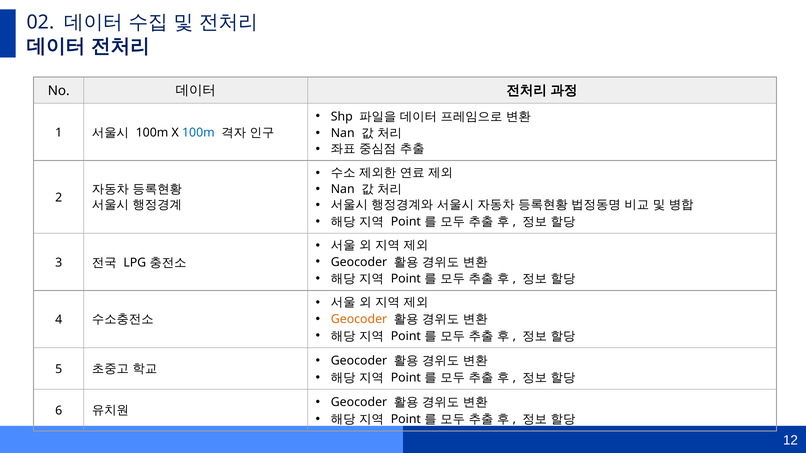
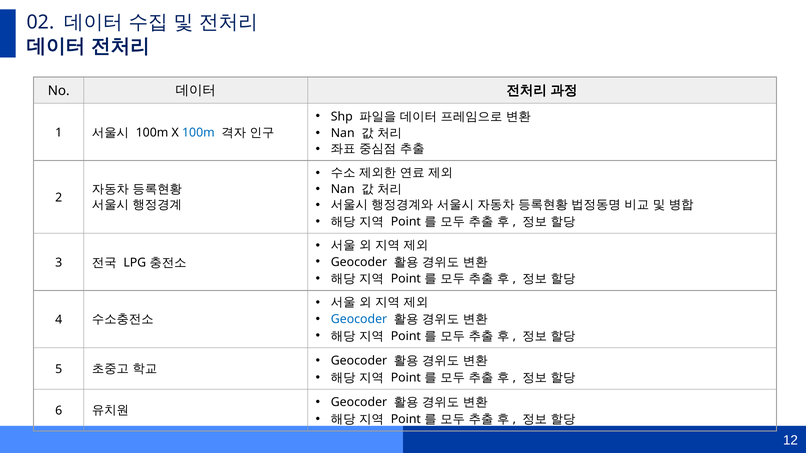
Geocoder colour: orange -> blue (359, 319)
